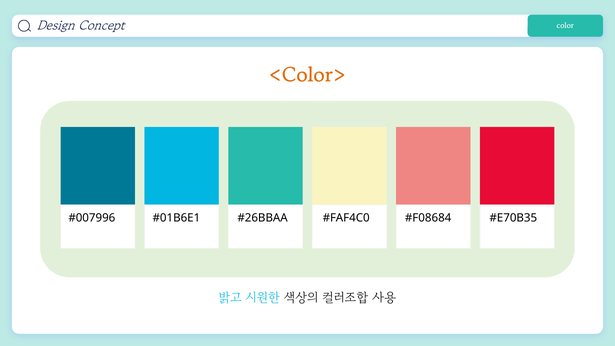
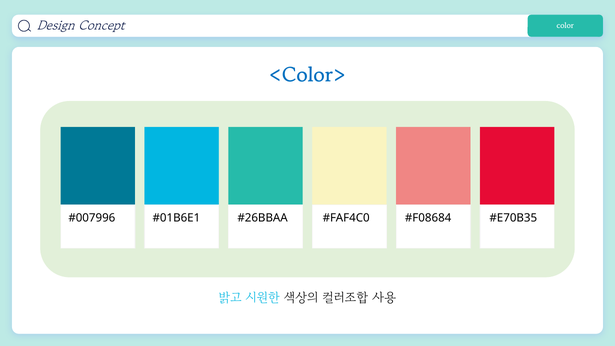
<Color> colour: orange -> blue (307, 76)
